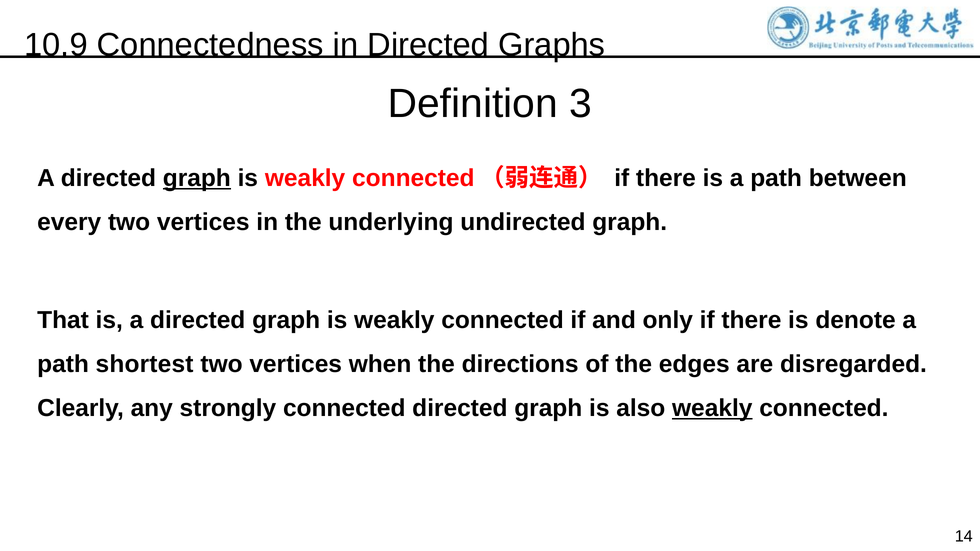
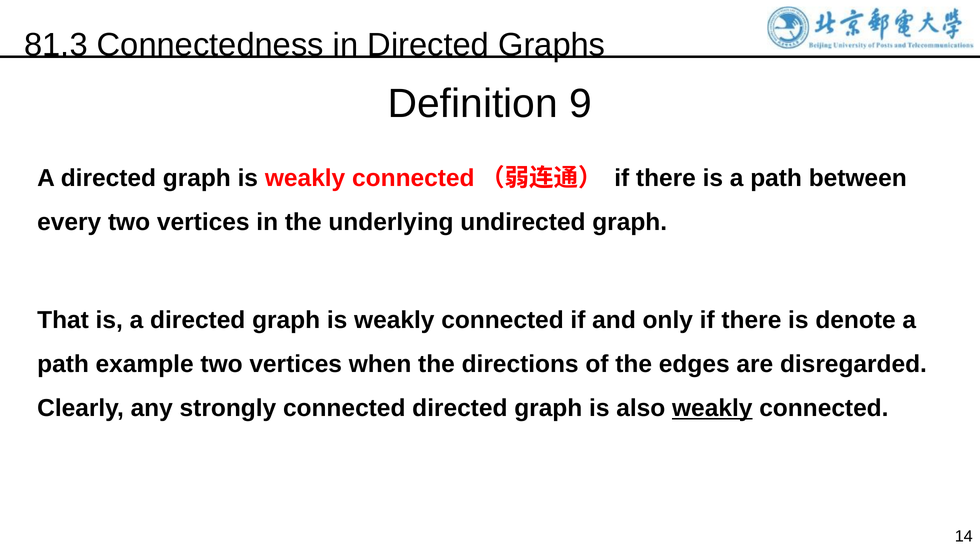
10.9: 10.9 -> 81.3 (56, 45)
3: 3 -> 9 (580, 104)
graph underline: present -> none (197, 178)
shortest: shortest -> example (145, 364)
